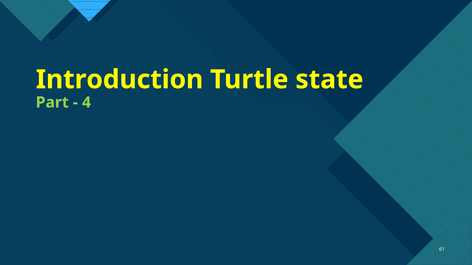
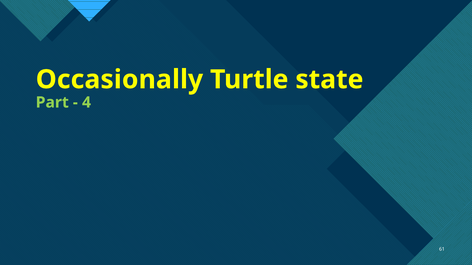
Introduction: Introduction -> Occasionally (119, 80)
